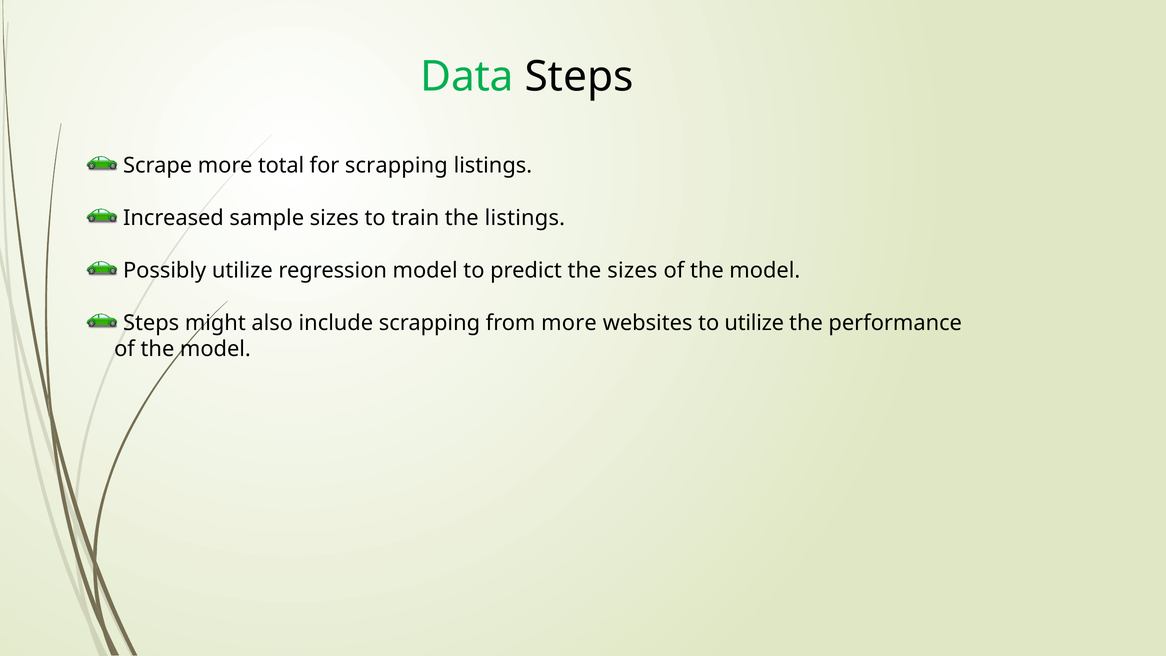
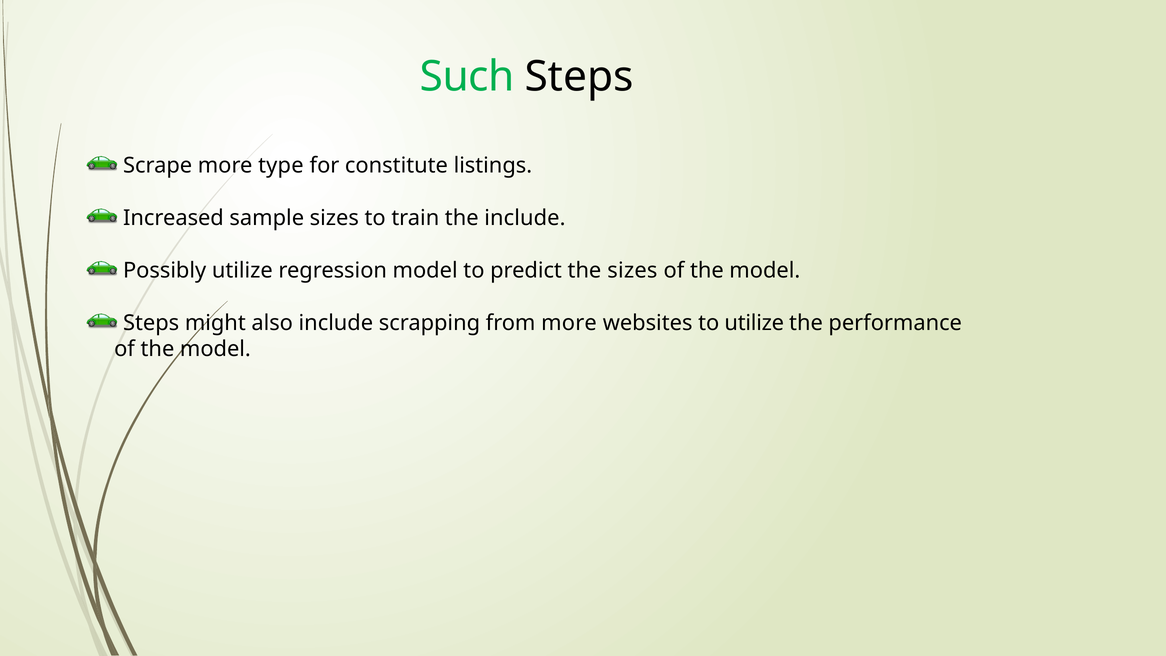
Data: Data -> Such (467, 76)
total: total -> type (281, 165)
for scrapping: scrapping -> constitute (396, 165)
the listings: listings -> include (525, 218)
